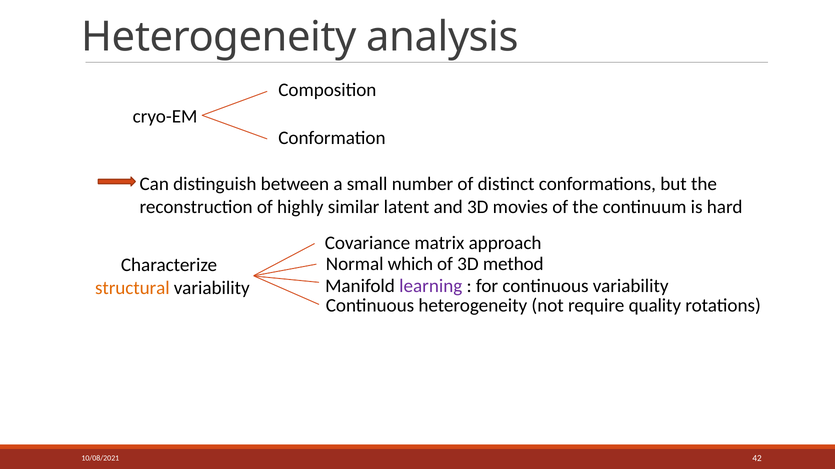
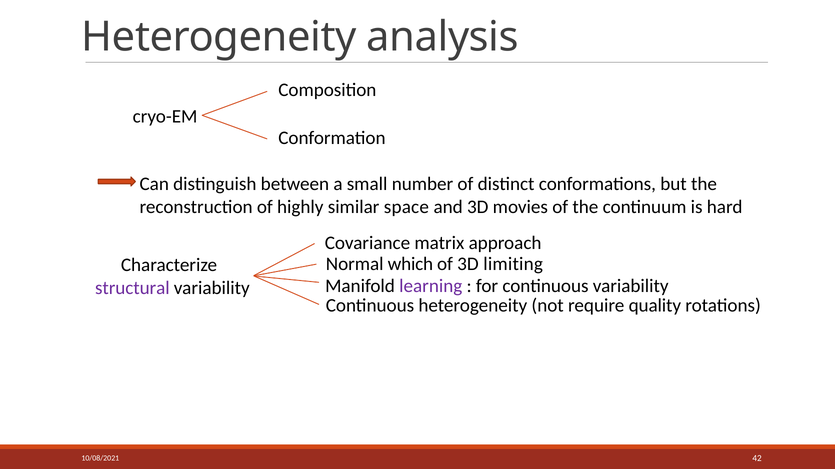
latent: latent -> space (406, 207)
method: method -> limiting (513, 264)
structural colour: orange -> purple (132, 288)
